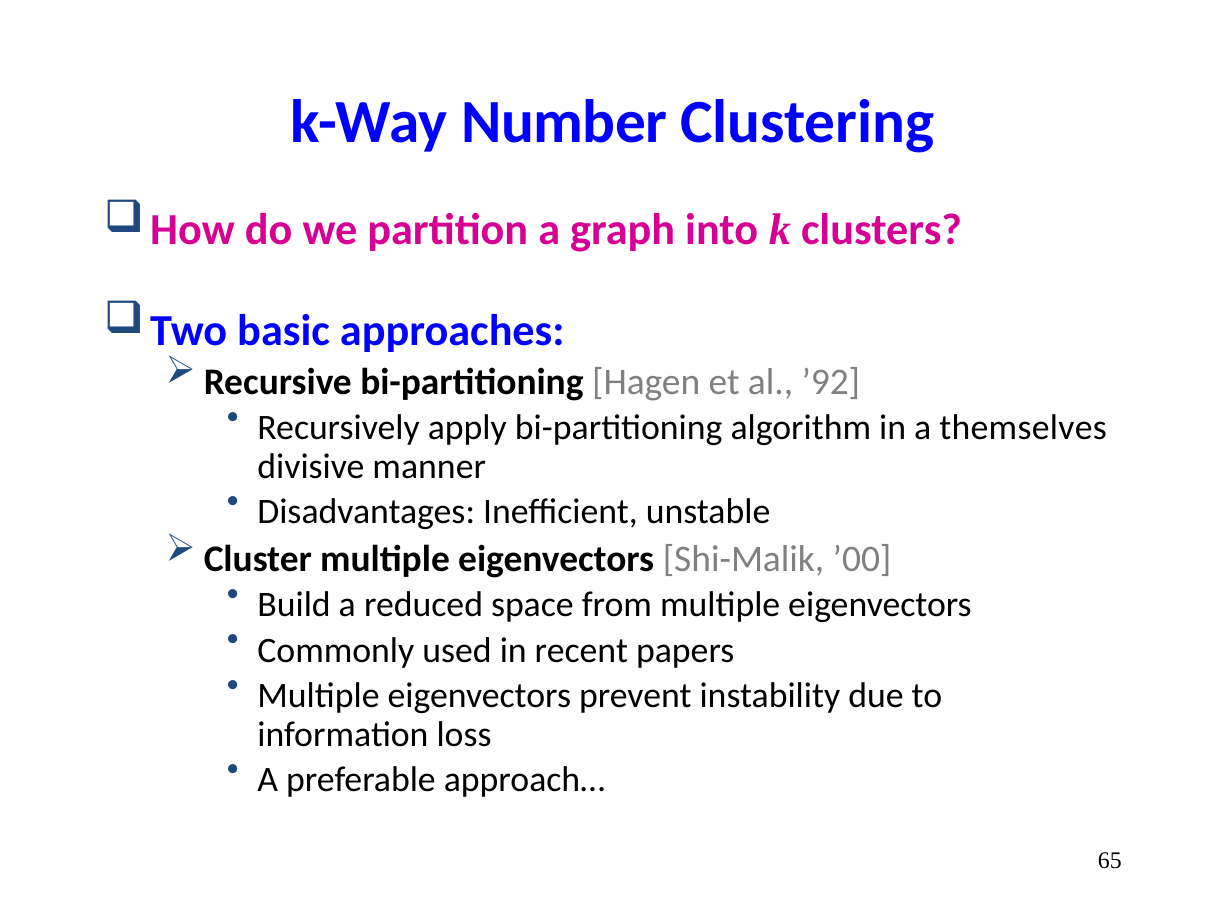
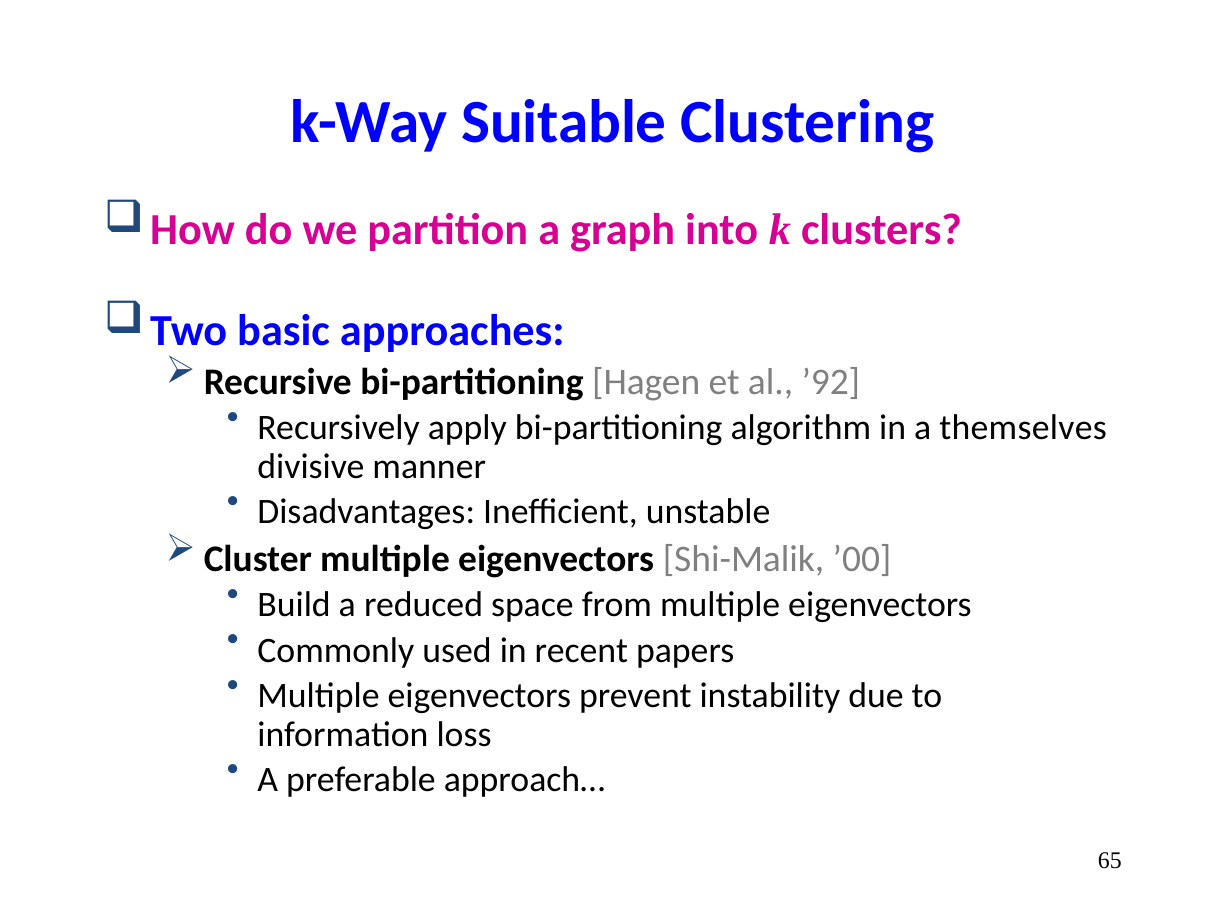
Number: Number -> Suitable (564, 122)
